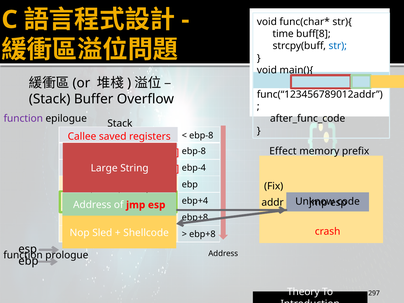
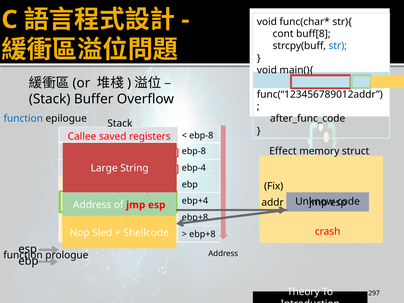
time: time -> cont (283, 34)
function colour: purple -> blue (23, 118)
prefix: prefix -> struct (356, 151)
